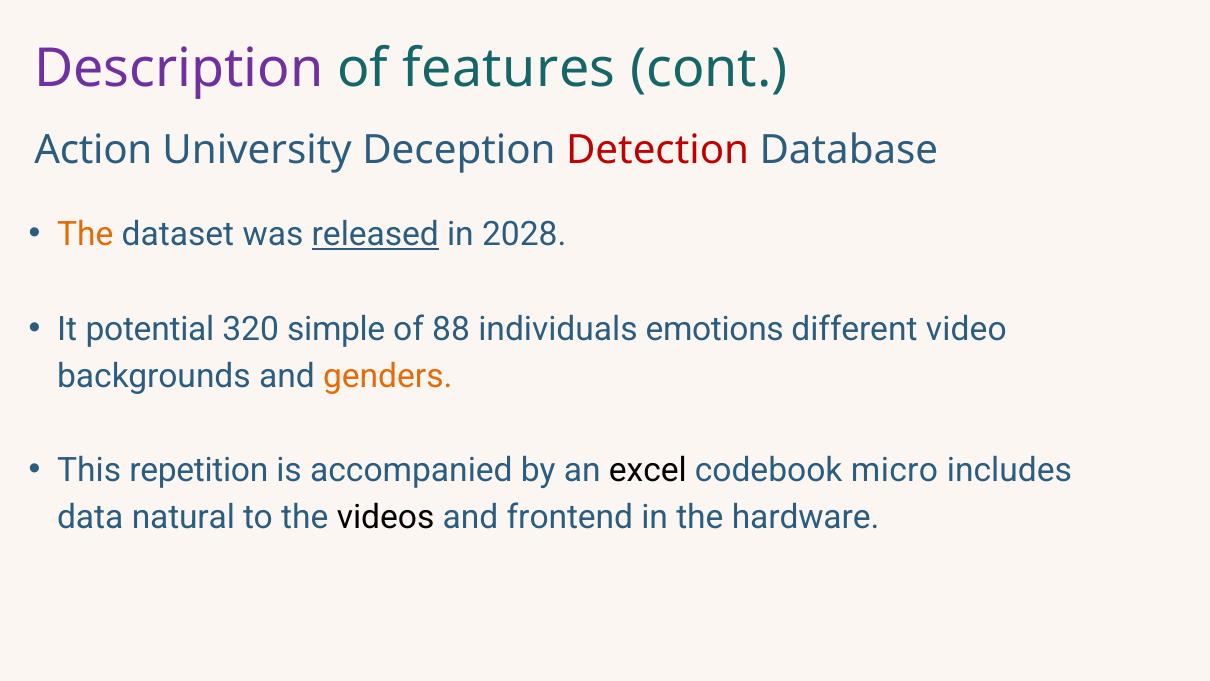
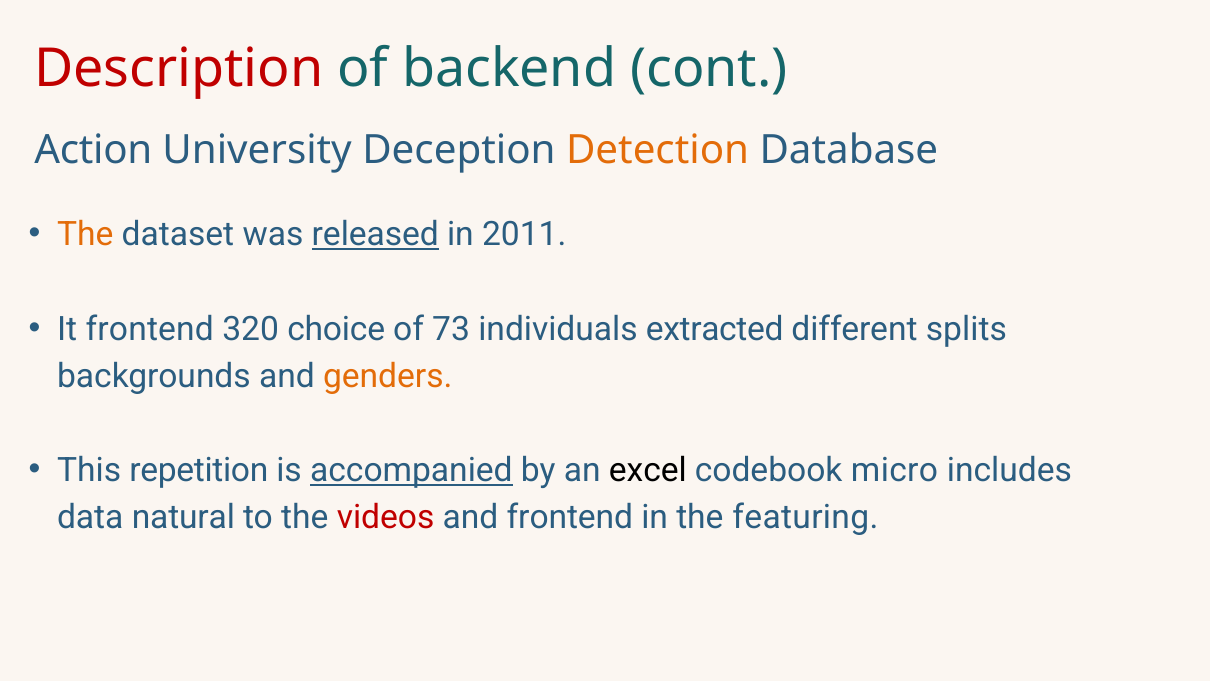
Description colour: purple -> red (179, 69)
features: features -> backend (509, 69)
Detection colour: red -> orange (658, 150)
2028: 2028 -> 2011 (524, 235)
It potential: potential -> frontend (150, 329)
simple: simple -> choice (336, 329)
88: 88 -> 73 (451, 329)
emotions: emotions -> extracted (715, 329)
video: video -> splits (966, 329)
accompanied underline: none -> present (411, 470)
videos colour: black -> red (386, 517)
hardware: hardware -> featuring (805, 517)
